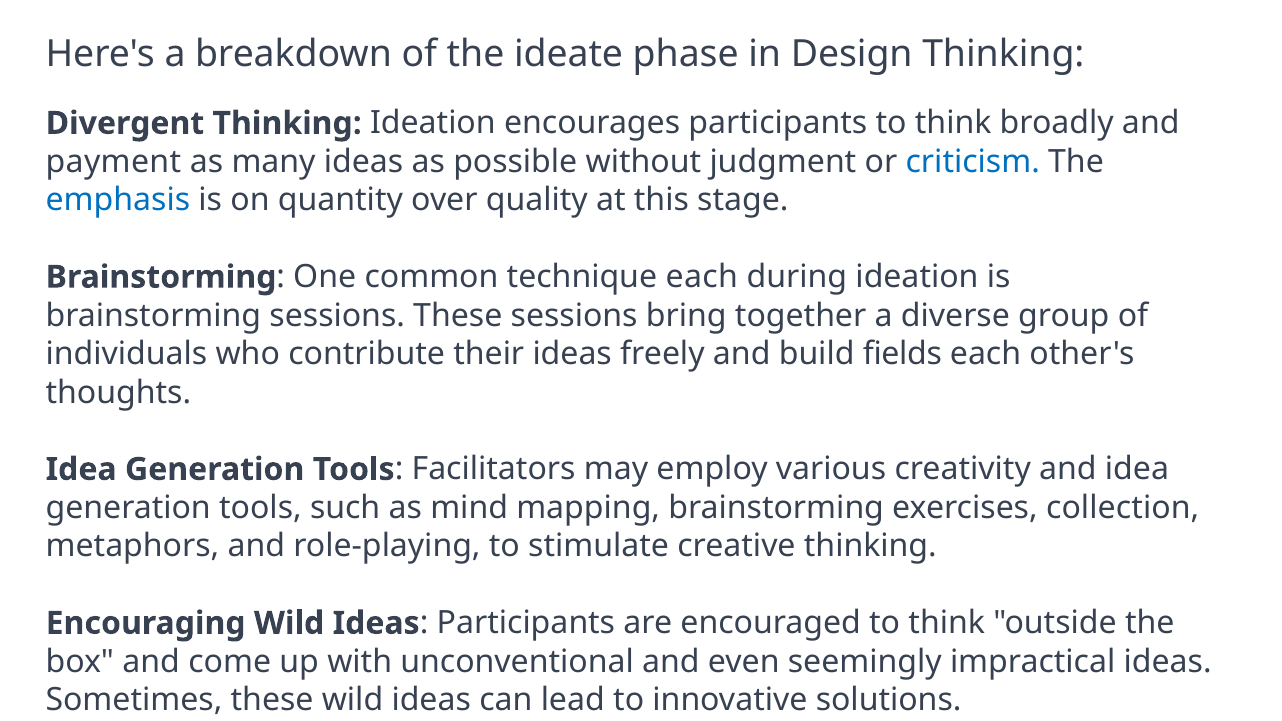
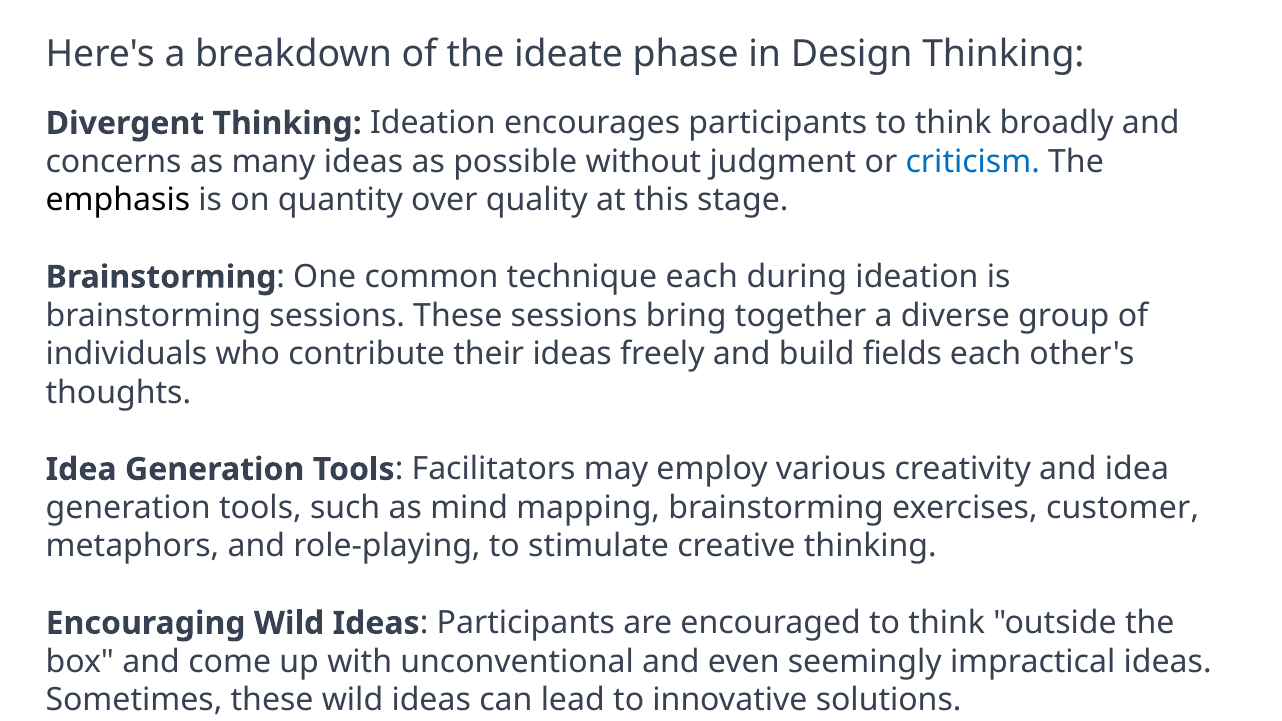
payment: payment -> concerns (114, 162)
emphasis colour: blue -> black (118, 200)
collection: collection -> customer (1123, 508)
